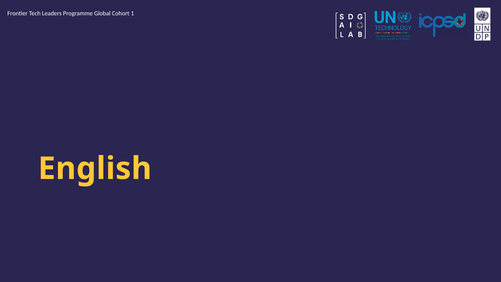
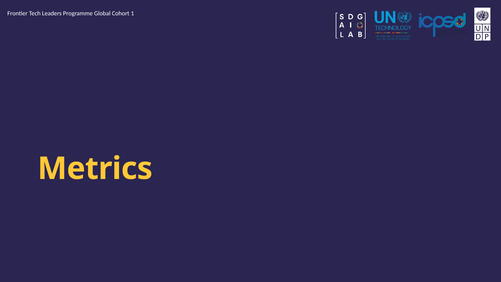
English: English -> Metrics (95, 168)
